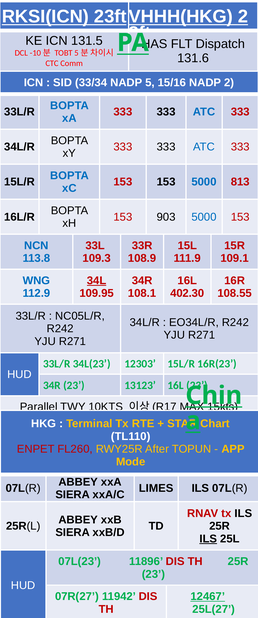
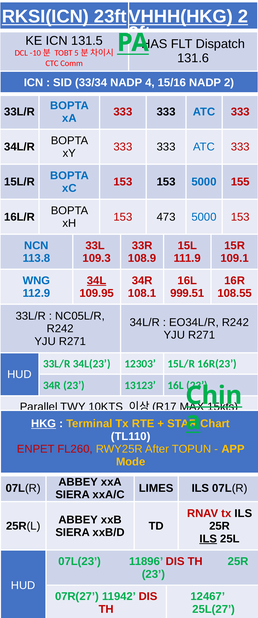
NADP 5: 5 -> 4 (150, 82)
813: 813 -> 155 (240, 182)
903: 903 -> 473 (166, 217)
402.30: 402.30 -> 999.51 (187, 293)
HKG underline: none -> present (44, 423)
12467 underline: present -> none (208, 596)
